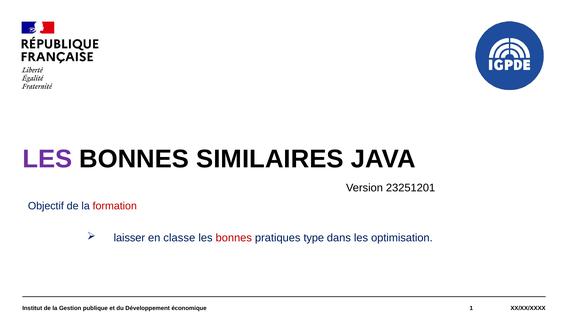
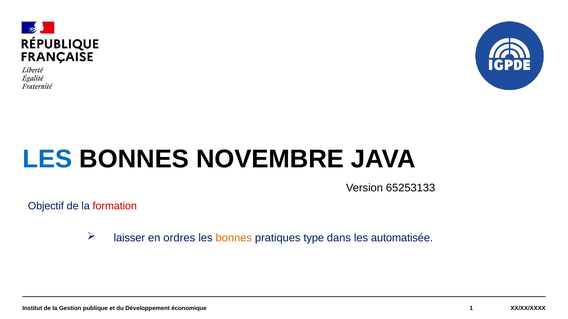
LES colour: purple -> blue (47, 159)
SIMILAIRES: SIMILAIRES -> NOVEMBRE (270, 159)
23251201: 23251201 -> 65253133 (411, 188)
classe: classe -> ordres (179, 238)
bonnes colour: red -> orange (234, 238)
optimisation: optimisation -> automatisée (402, 238)
